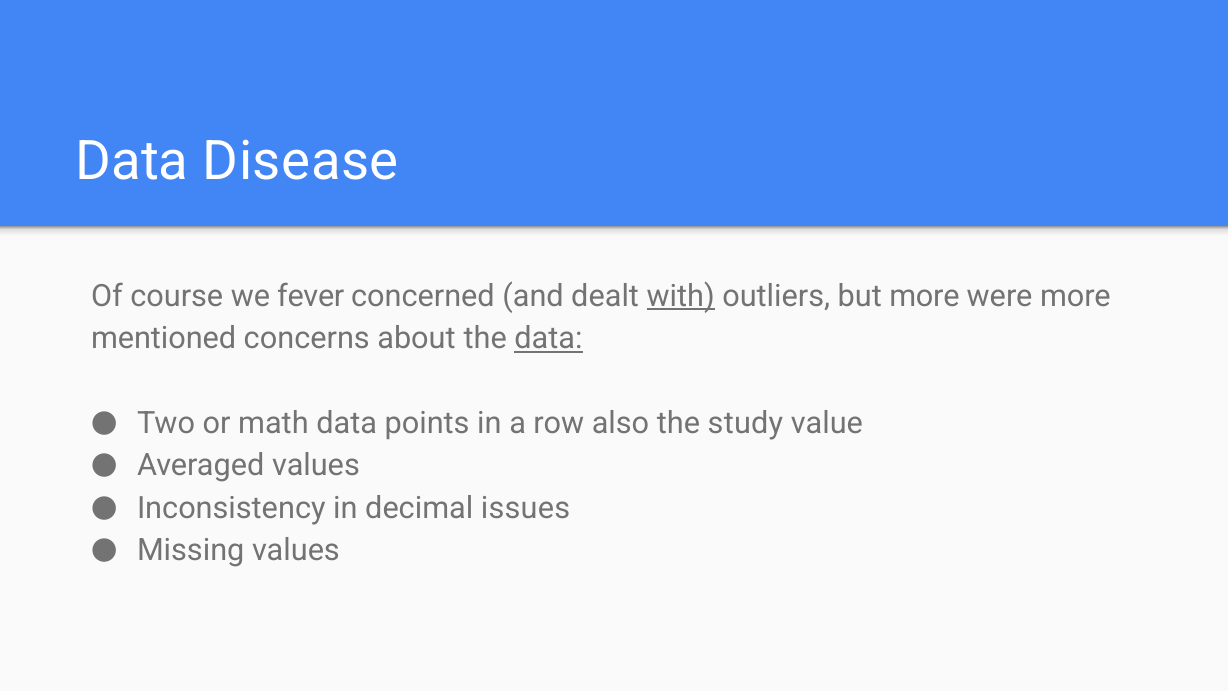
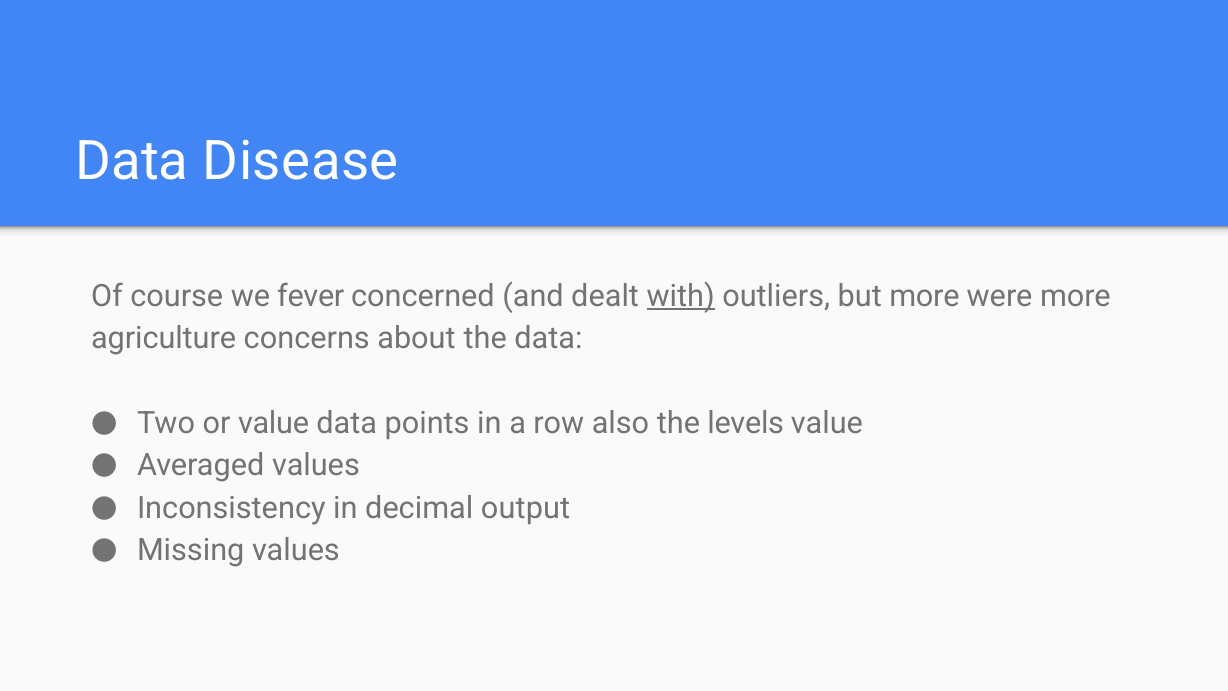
mentioned: mentioned -> agriculture (164, 338)
data underline: present -> none (548, 338)
or math: math -> value (274, 423)
study: study -> levels (746, 423)
issues: issues -> output (526, 508)
